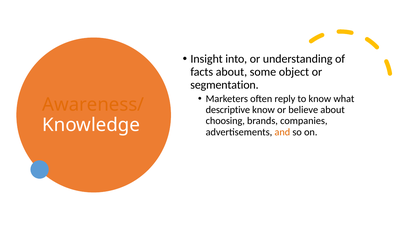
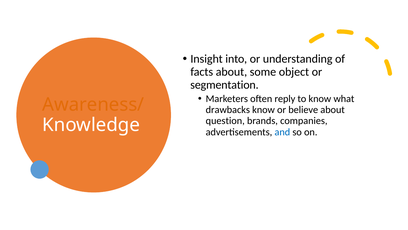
descriptive: descriptive -> drawbacks (228, 110)
choosing: choosing -> question (225, 121)
and colour: orange -> blue (282, 132)
